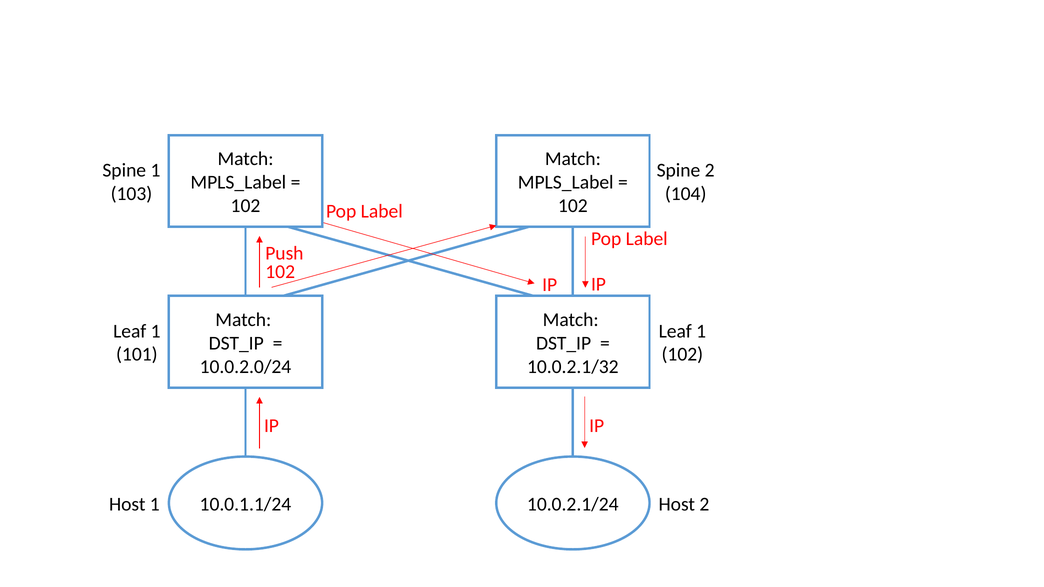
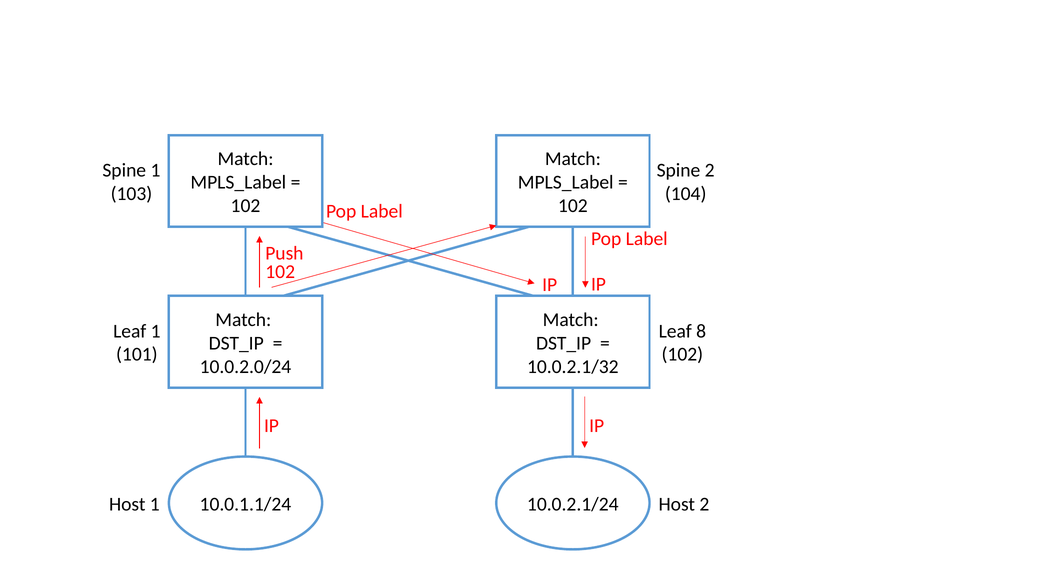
1: 1 -> 8 (701, 331)
